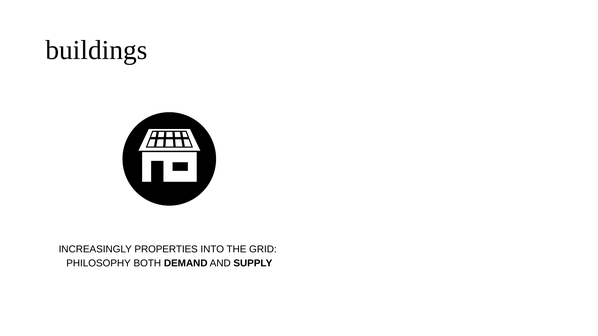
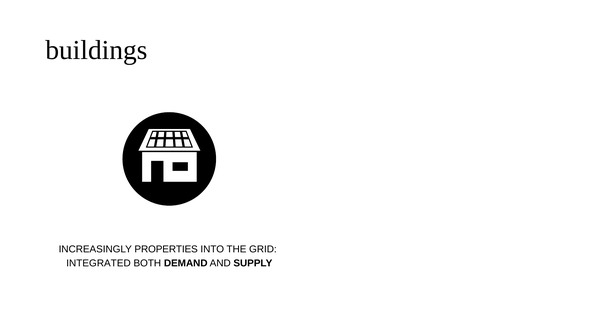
PHILOSOPHY: PHILOSOPHY -> INTEGRATED (98, 264)
